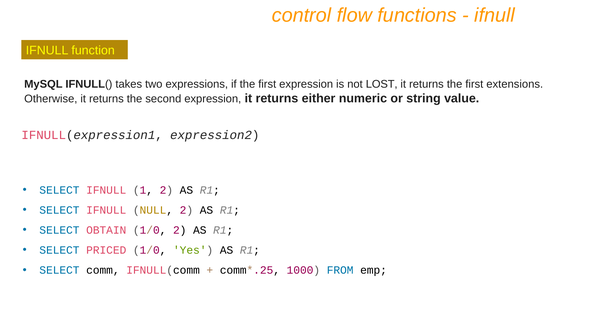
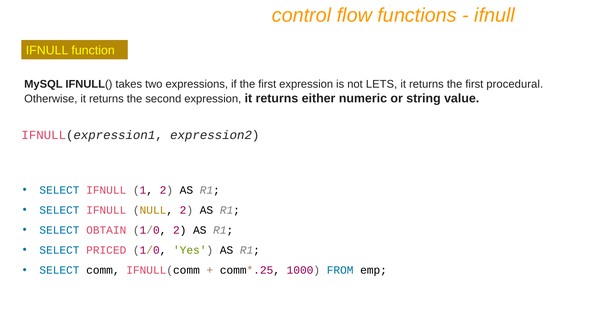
LOST: LOST -> LETS (382, 84)
extensions: extensions -> procedural (515, 84)
